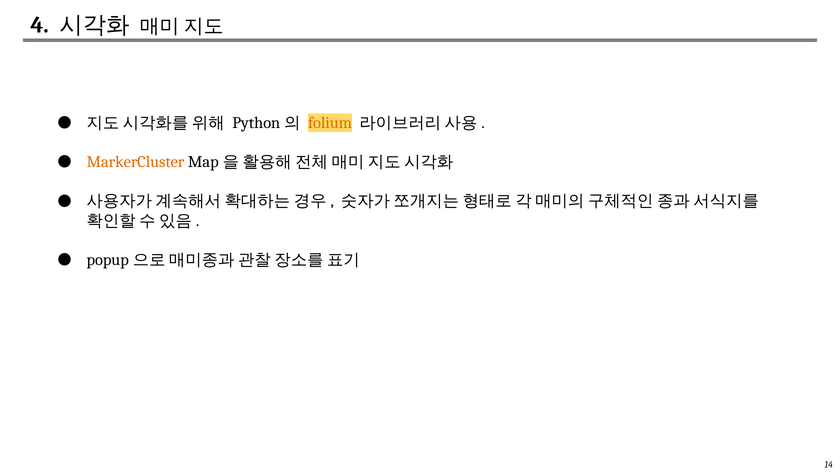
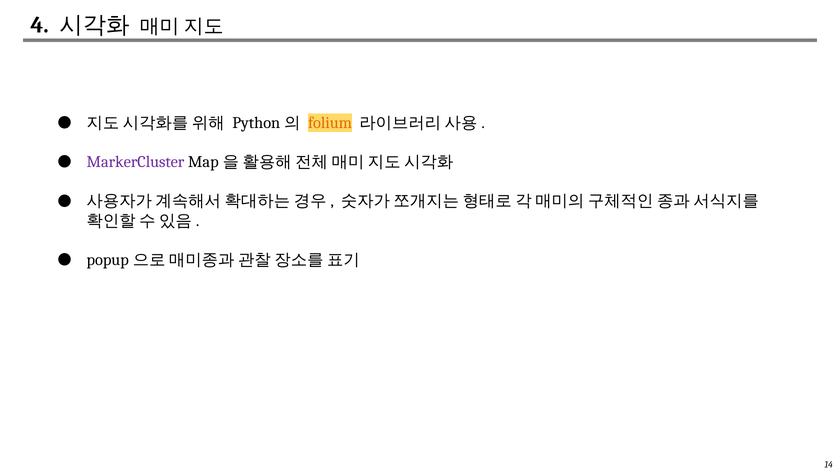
MarkerCluster colour: orange -> purple (135, 162)
